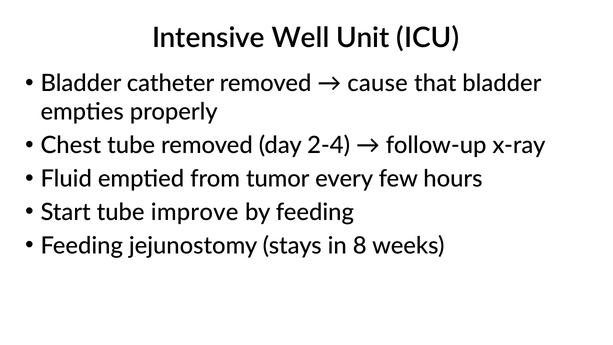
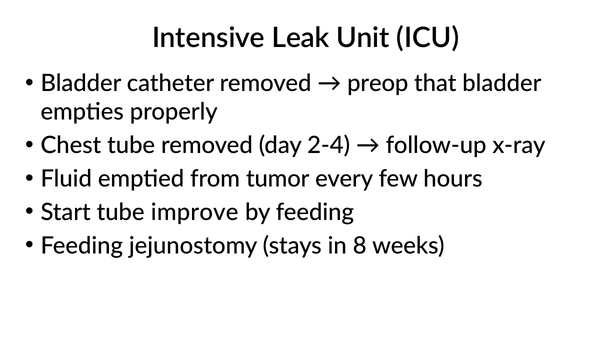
Well: Well -> Leak (301, 38)
cause: cause -> preop (378, 83)
